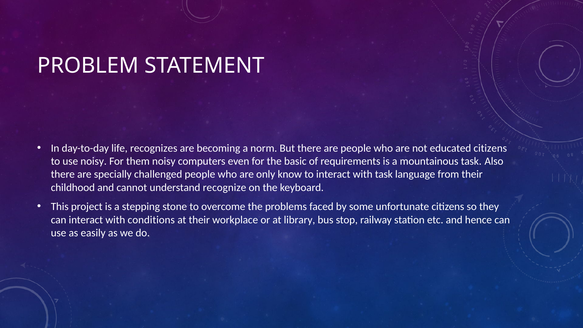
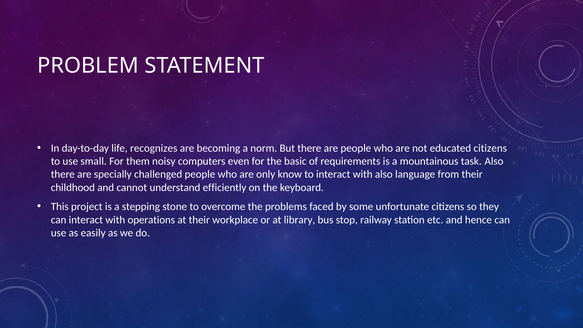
use noisy: noisy -> small (94, 161)
with task: task -> also (384, 174)
recognize: recognize -> efficiently (225, 187)
conditions: conditions -> operations (151, 220)
